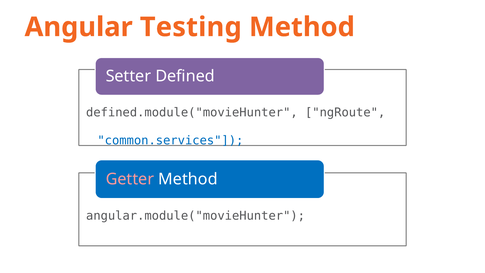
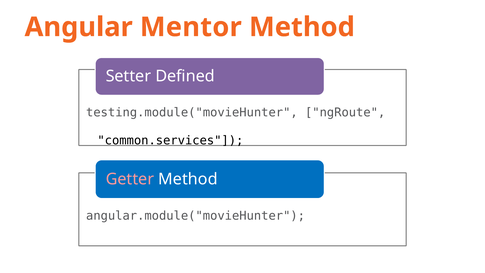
Testing: Testing -> Mentor (191, 27)
defined.module("movieHunter: defined.module("movieHunter -> testing.module("movieHunter (192, 112)
common.services colour: blue -> black (170, 140)
